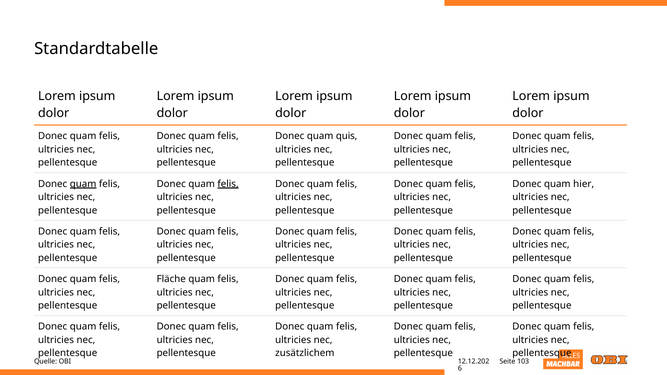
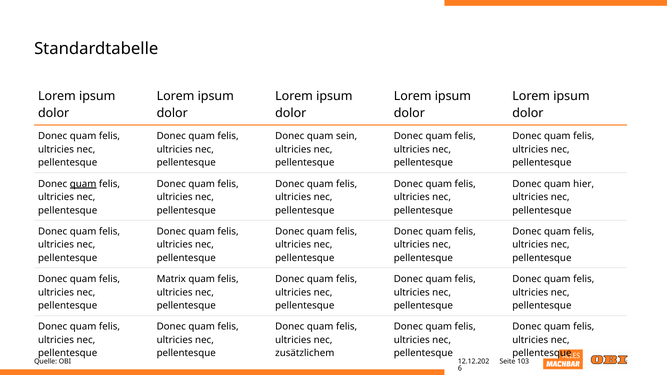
quis: quis -> sein (347, 136)
felis underline: present -> none (228, 184)
Fläche: Fläche -> Matrix (171, 279)
